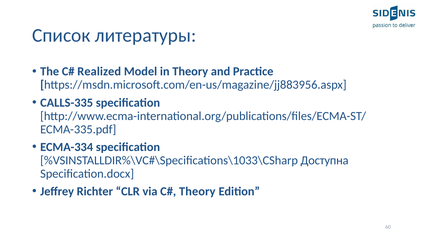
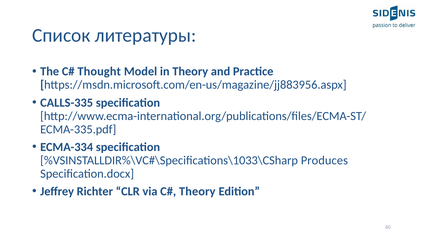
Realized: Realized -> Thought (99, 72)
Доступна: Доступна -> Produces (324, 160)
